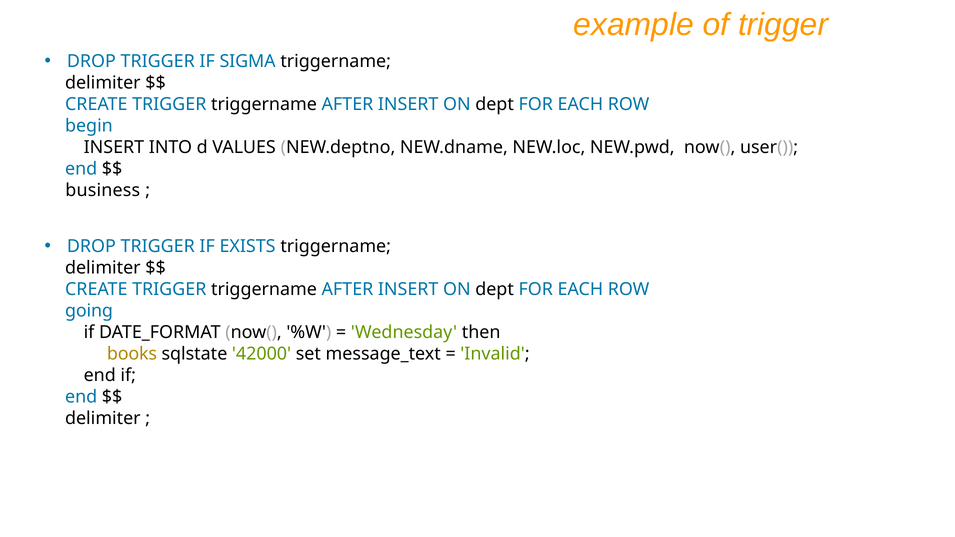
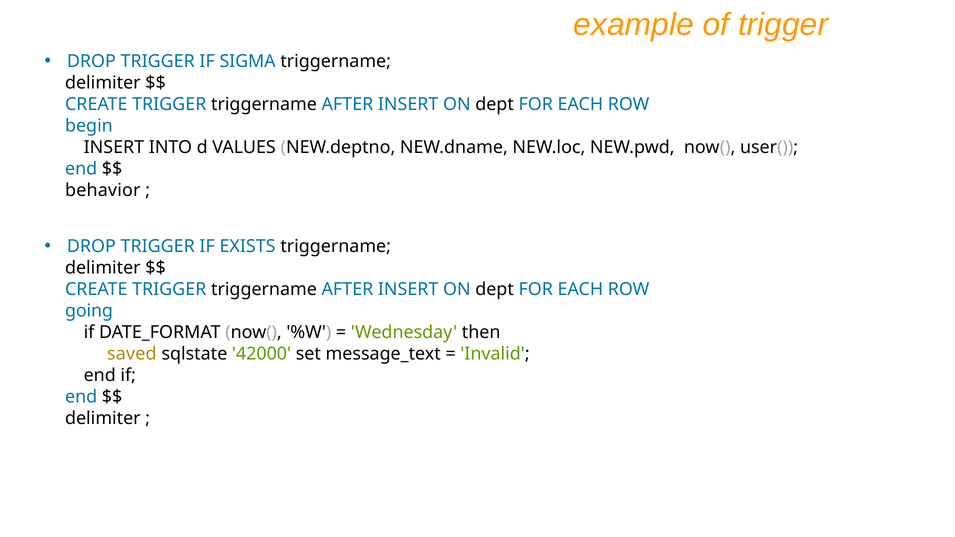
business: business -> behavior (103, 190)
books: books -> saved (132, 354)
